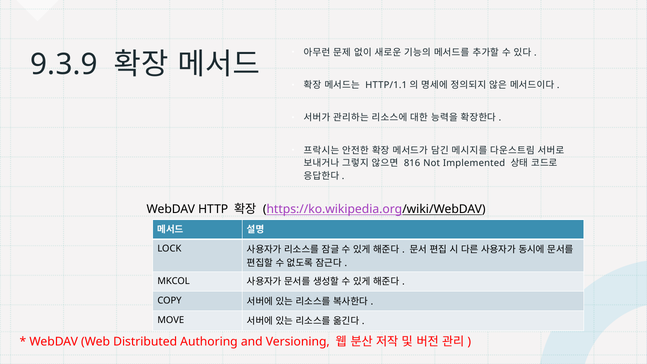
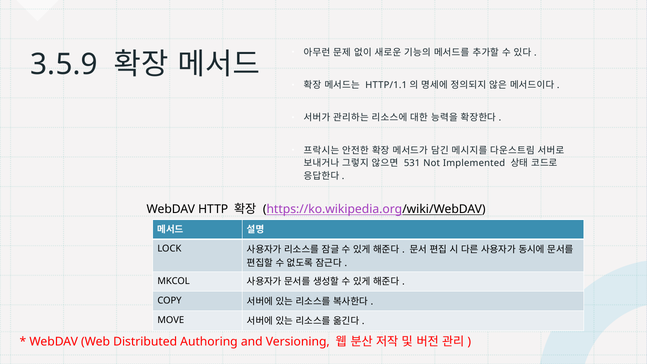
9.3.9: 9.3.9 -> 3.5.9 (64, 64)
816: 816 -> 531 (412, 163)
